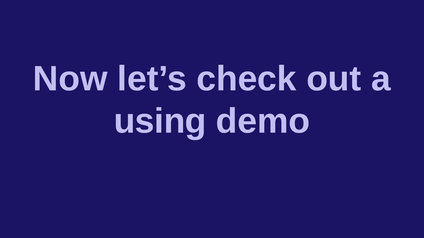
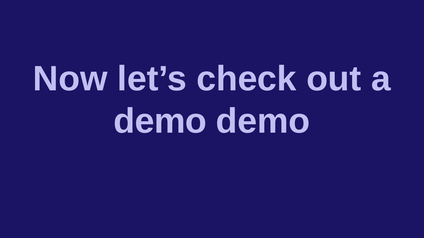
using: using -> demo (160, 121)
